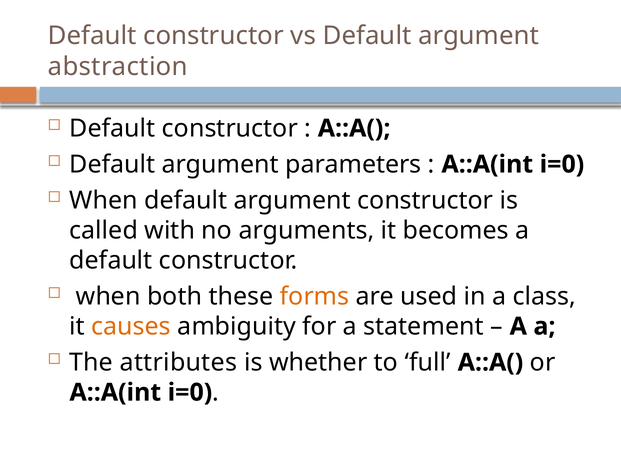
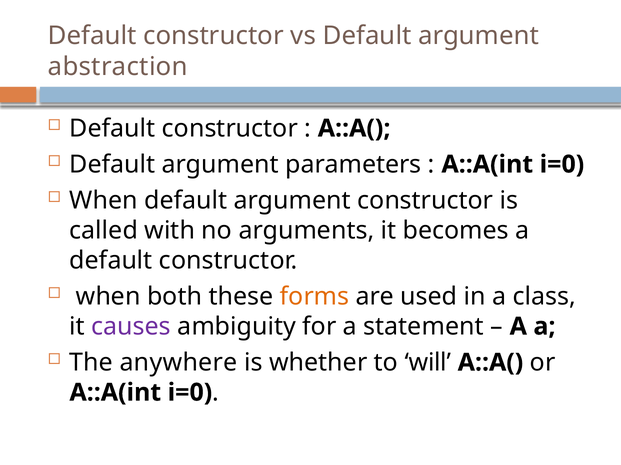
causes colour: orange -> purple (131, 327)
attributes: attributes -> anywhere (178, 363)
full: full -> will (428, 363)
